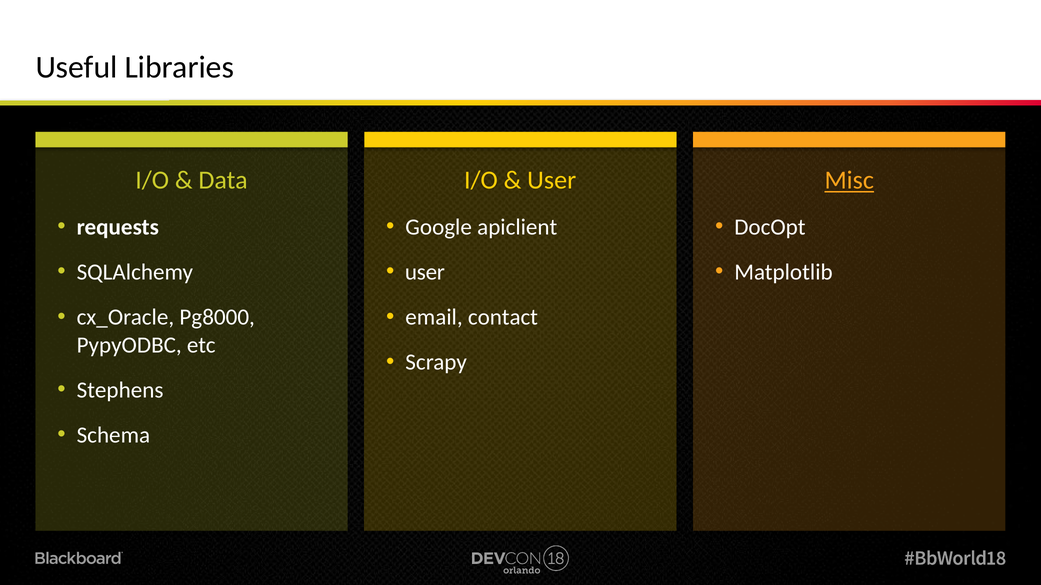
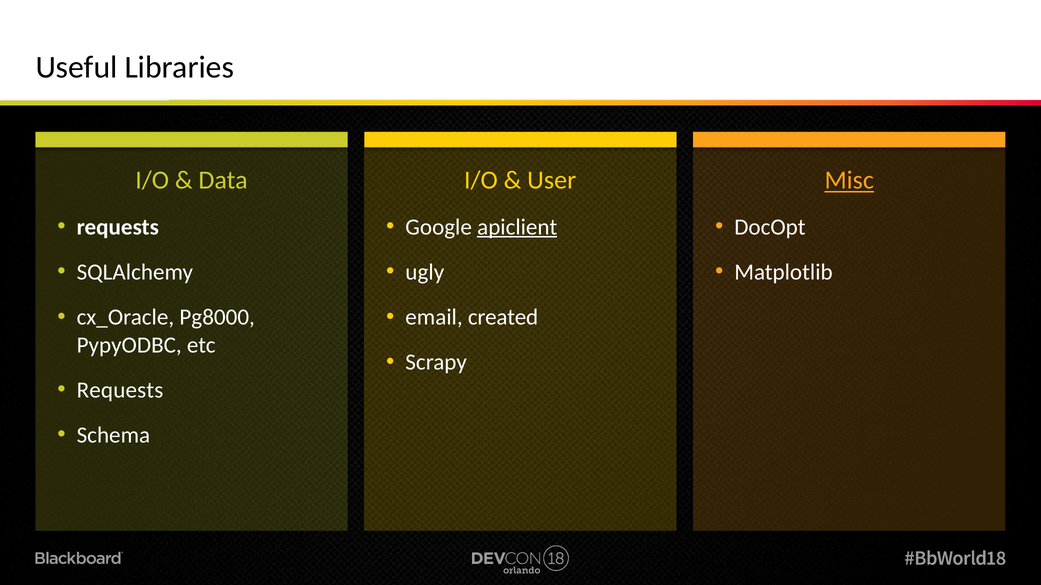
apiclient underline: none -> present (517, 227)
user: user -> ugly (425, 272)
contact: contact -> created (503, 317)
Stephens: Stephens -> Requests (120, 390)
